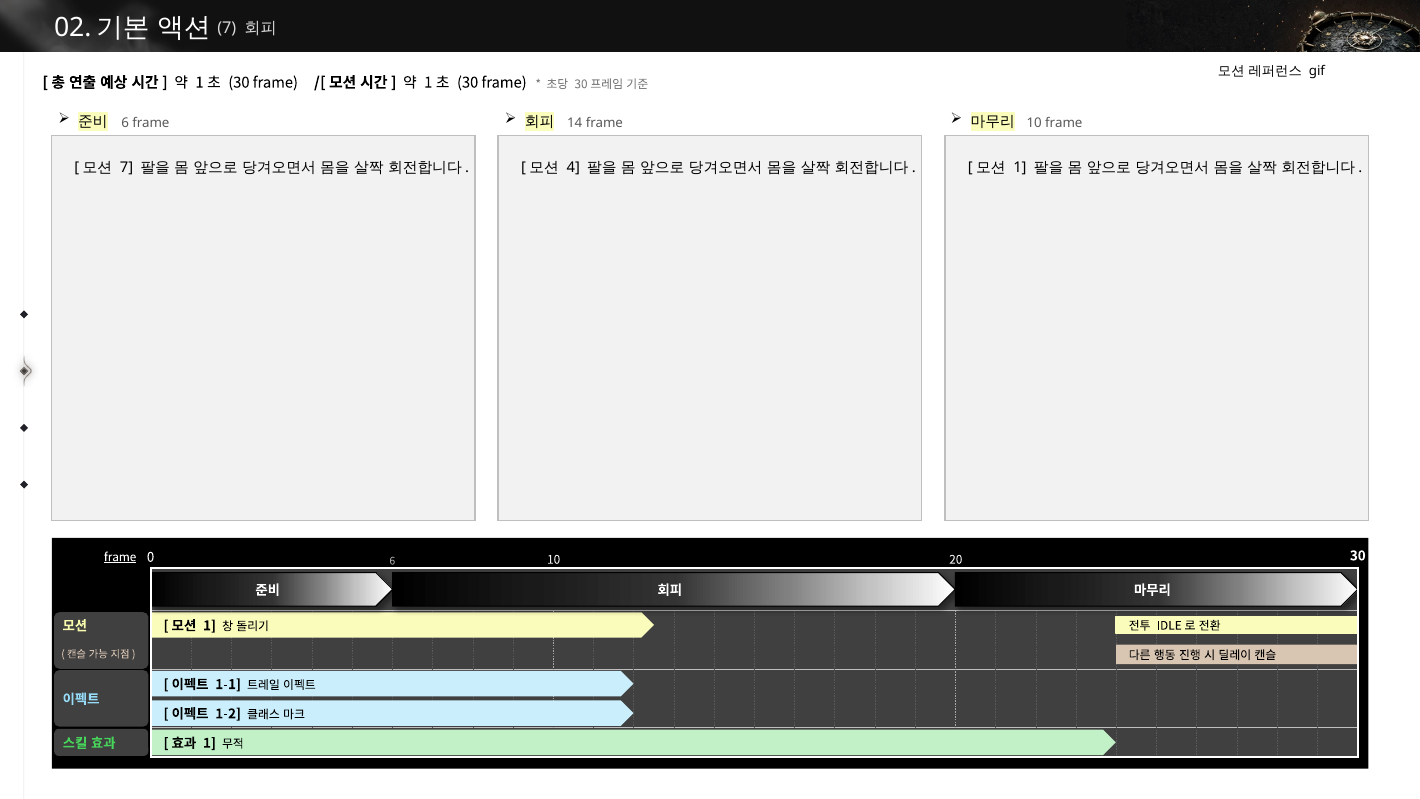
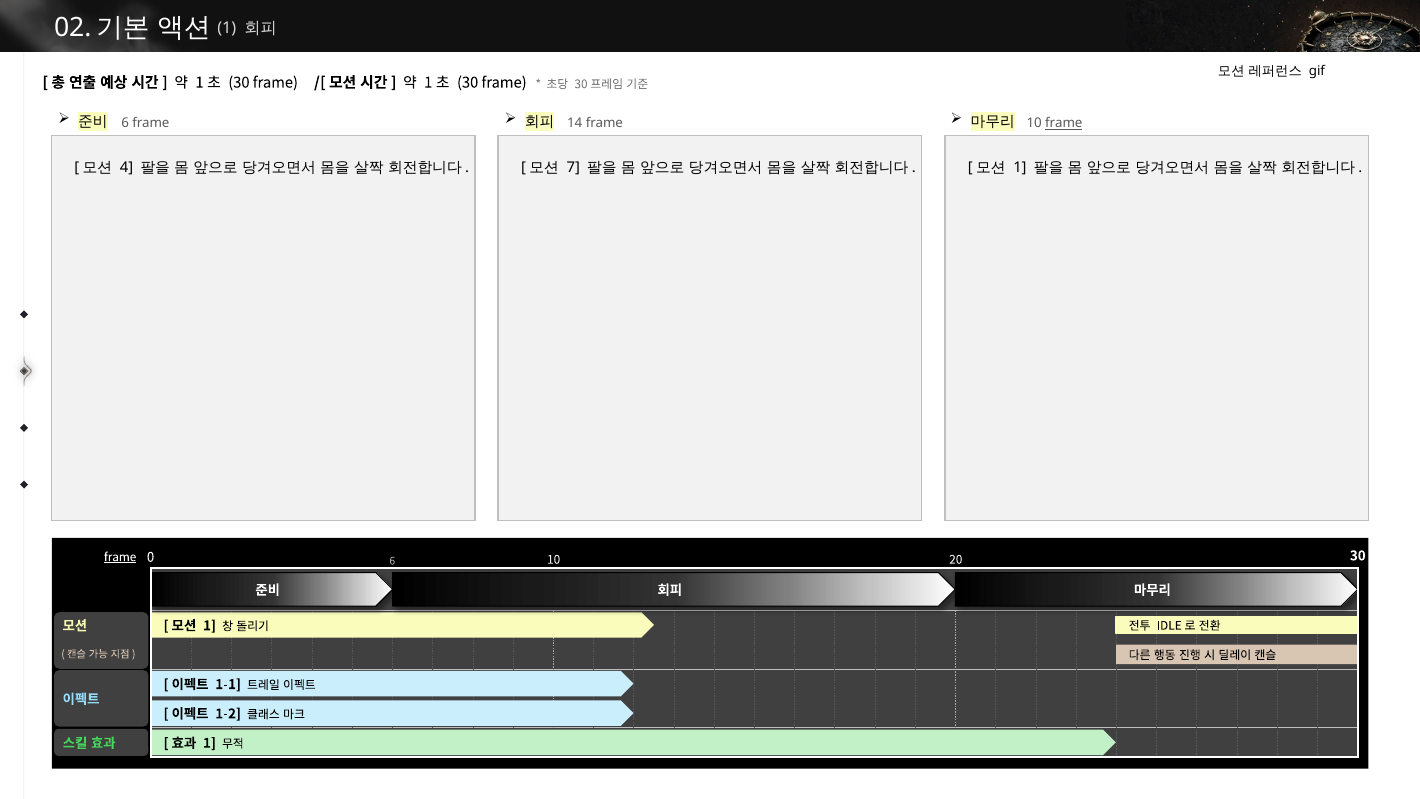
7: 7 -> 1 (227, 28)
frame underline: none -> present (1064, 123)
7: 7 -> 4 (127, 167)
4: 4 -> 7 (573, 167)
